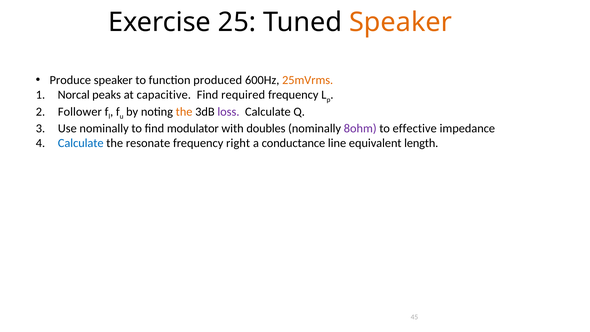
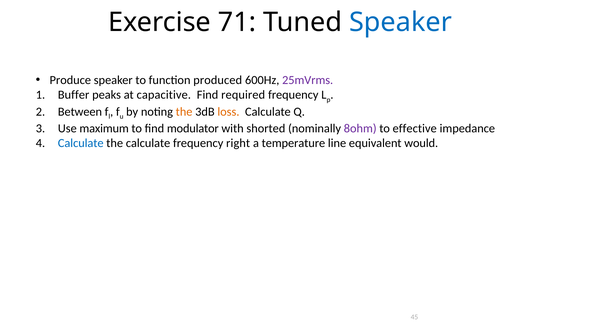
25: 25 -> 71 (237, 22)
Speaker colour: orange -> blue (400, 22)
25mVrms colour: orange -> purple (308, 80)
Norcal: Norcal -> Buffer (74, 95)
Follower: Follower -> Between (80, 112)
loss colour: purple -> orange (228, 112)
Use nominally: nominally -> maximum (104, 128)
doubles: doubles -> shorted (266, 128)
the resonate: resonate -> calculate (148, 143)
conductance: conductance -> temperature (293, 143)
length: length -> would (421, 143)
